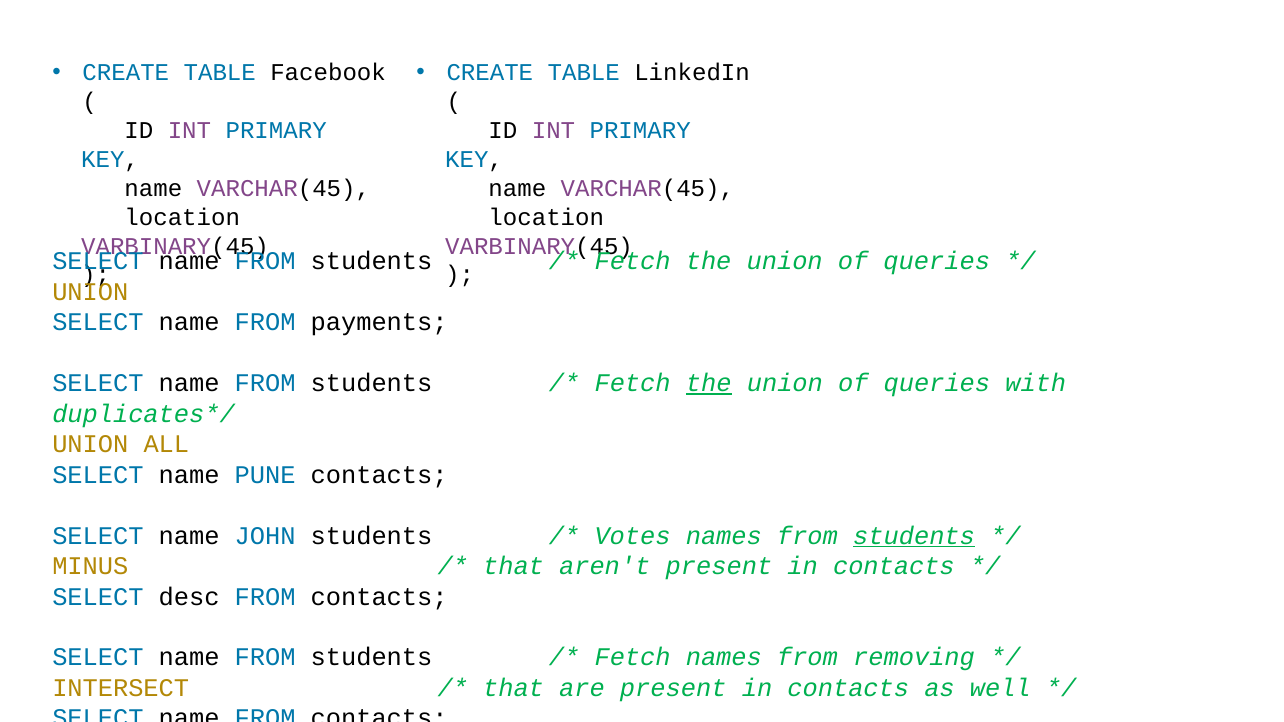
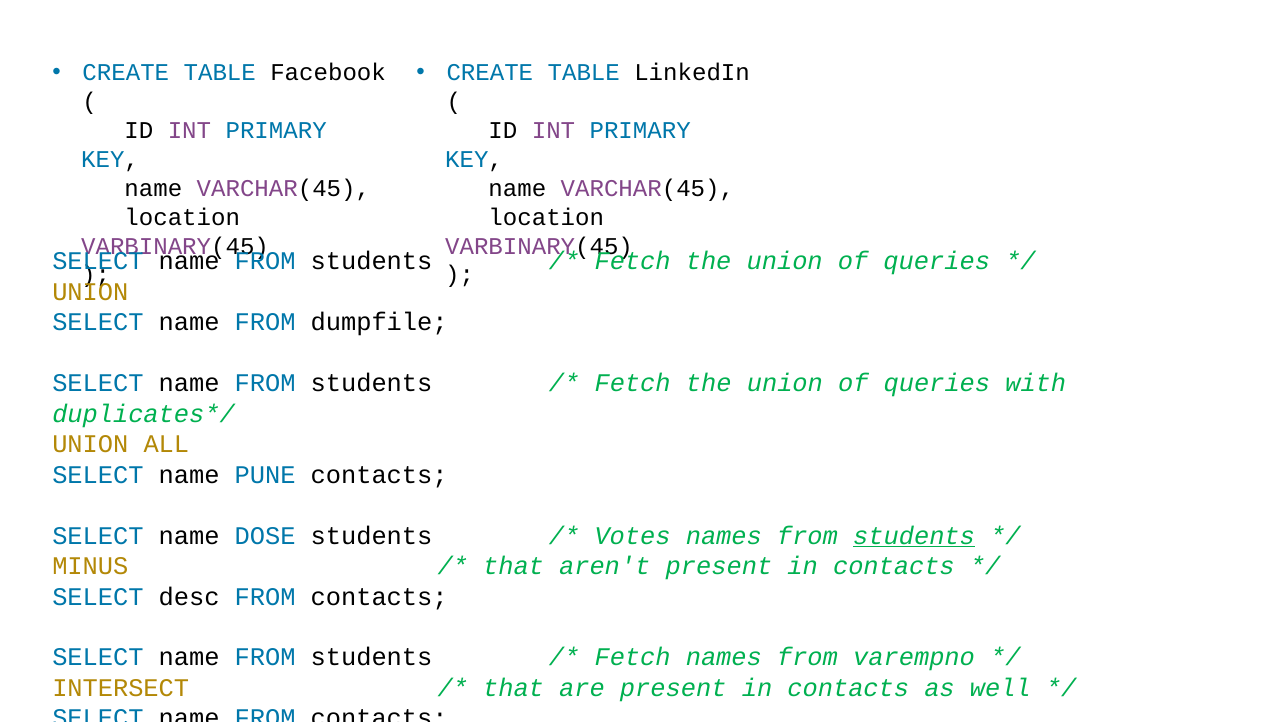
payments: payments -> dumpfile (379, 322)
the underline: present -> none (709, 383)
JOHN: JOHN -> DOSE (265, 536)
removing: removing -> varempno (914, 658)
